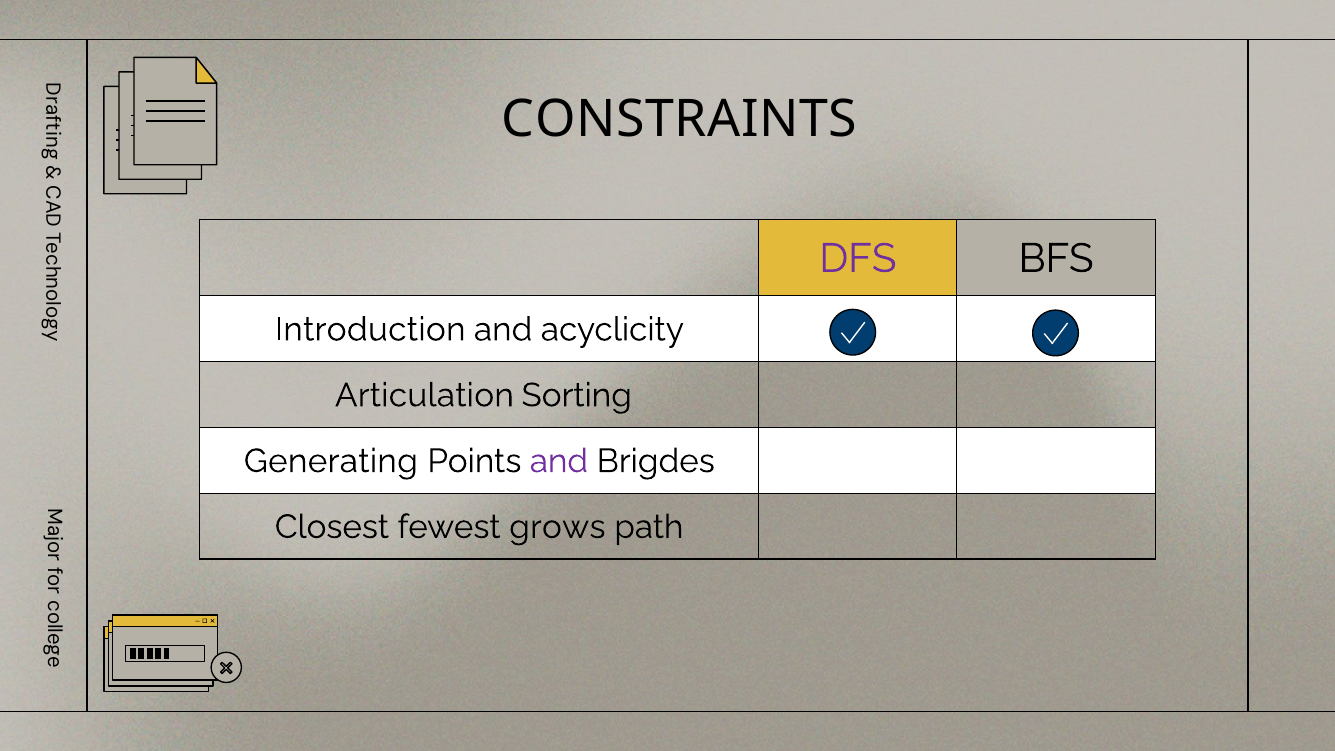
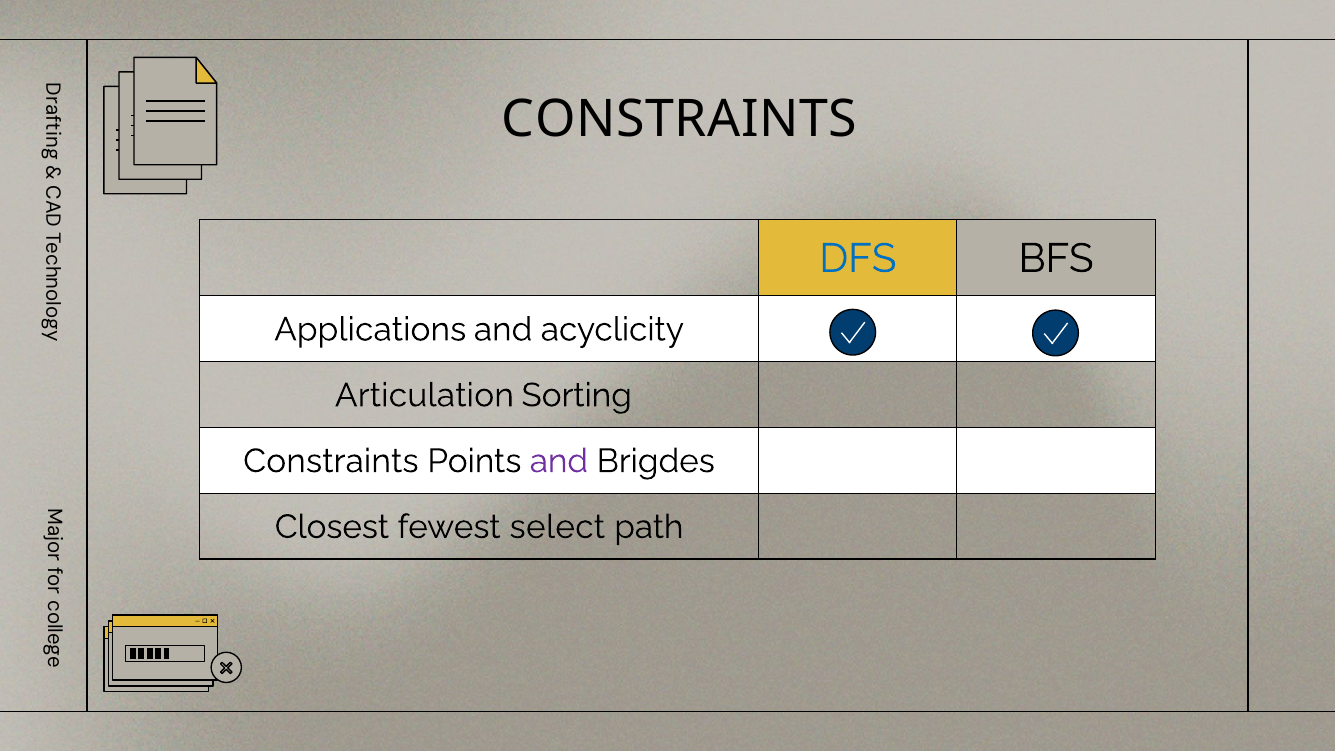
DFS colour: purple -> blue (858, 258)
Introduction: Introduction -> Applications (370, 329)
Generating: Generating -> Constraints (331, 461)
grows: grows -> select (557, 527)
